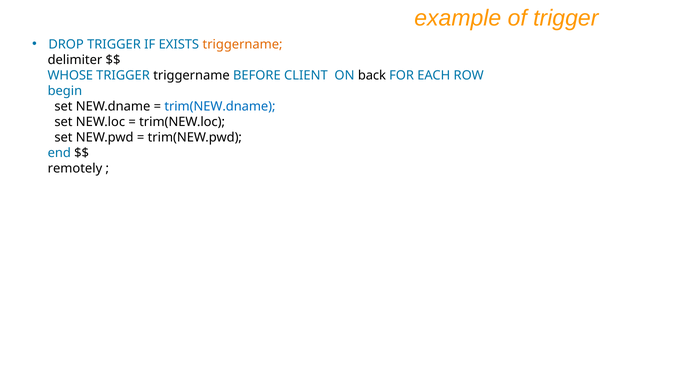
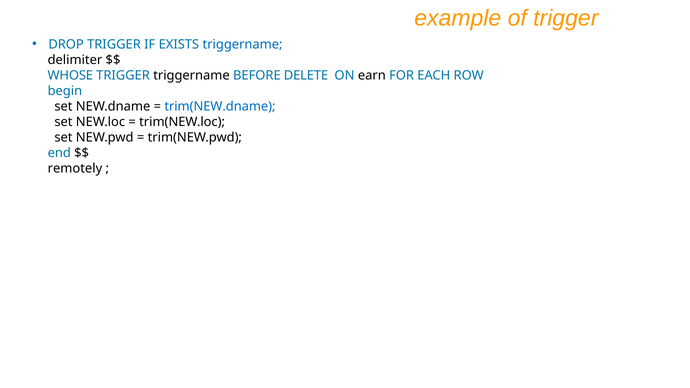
triggername colour: orange -> blue (243, 44)
CLIENT: CLIENT -> DELETE (306, 75)
back: back -> earn (372, 75)
